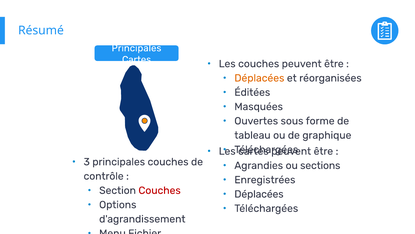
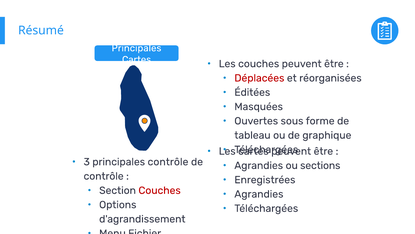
Déplacées colour: orange -> red (259, 78)
principales couches: couches -> contrôle (168, 161)
Déplacées: Déplacées -> Agrandies (259, 194)
